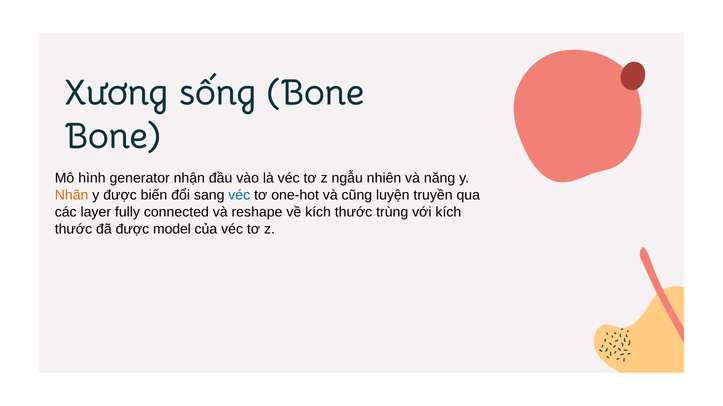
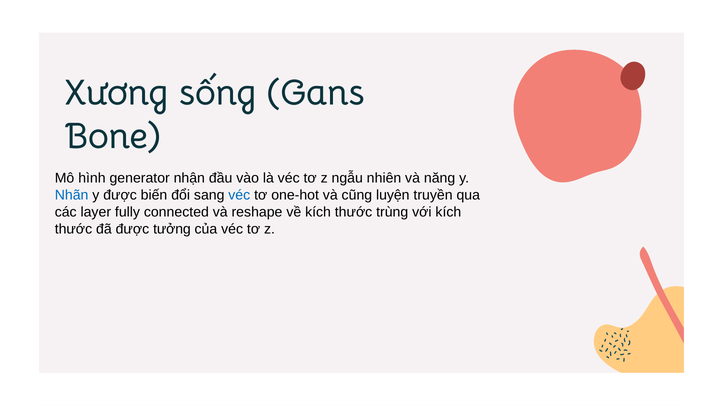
sống Bone: Bone -> Gans (316, 93)
Nhãn colour: orange -> blue (72, 196)
model: model -> tưởng (172, 229)
